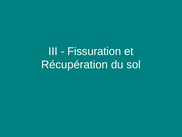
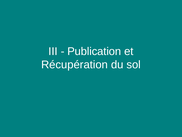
Fissuration: Fissuration -> Publication (94, 51)
